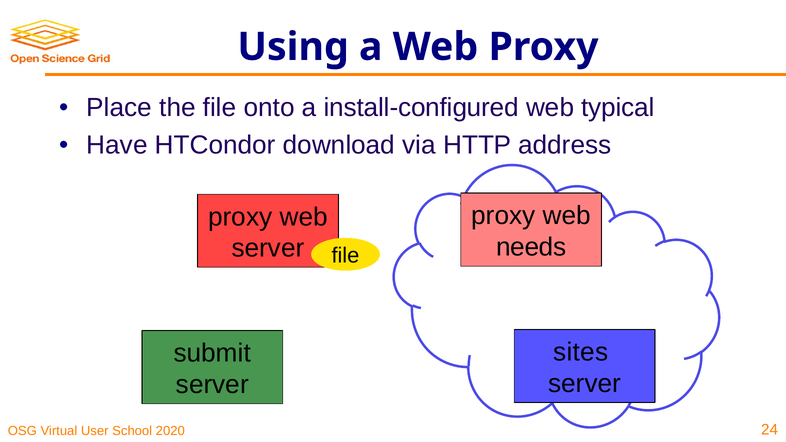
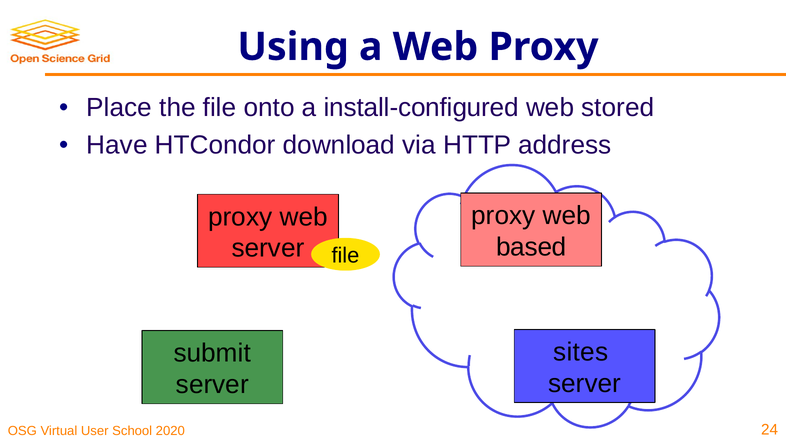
typical: typical -> stored (618, 107)
needs: needs -> based (531, 247)
